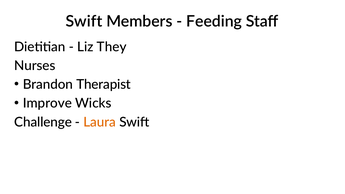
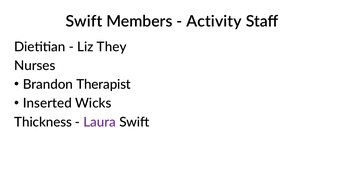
Feeding: Feeding -> Activity (214, 21)
Improve: Improve -> Inserted (47, 103)
Challenge: Challenge -> Thickness (43, 122)
Laura colour: orange -> purple (100, 122)
